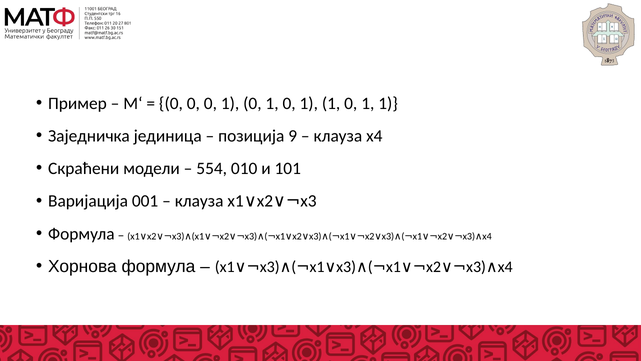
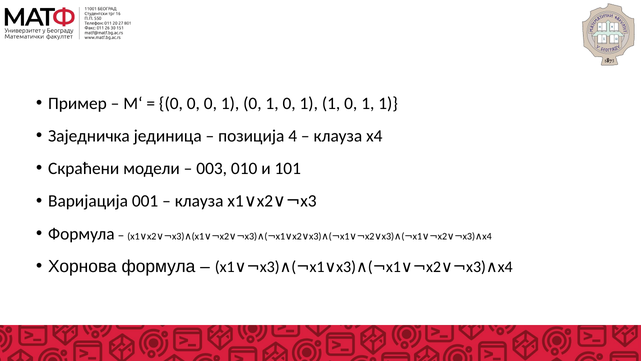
9: 9 -> 4 (293, 136)
554: 554 -> 003 (212, 168)
